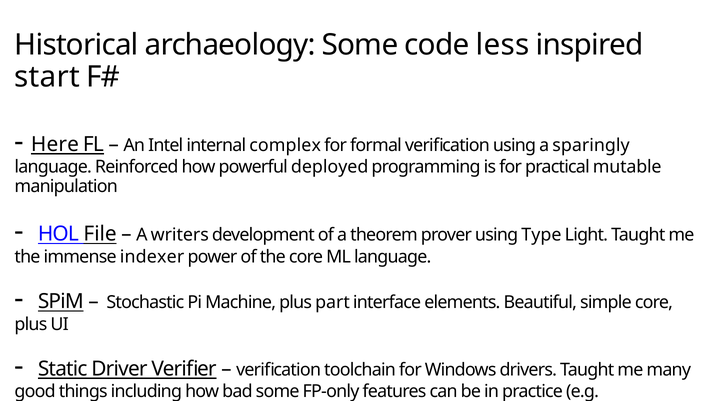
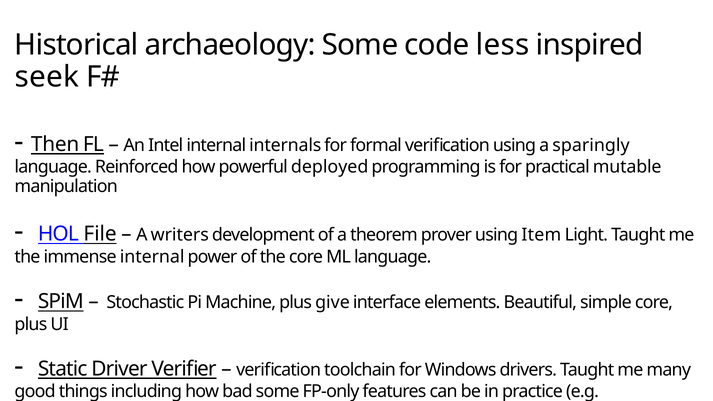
start: start -> seek (47, 77)
Here: Here -> Then (55, 144)
complex: complex -> internals (285, 145)
Type: Type -> Item (541, 235)
immense indexer: indexer -> internal (152, 257)
part: part -> give (333, 302)
